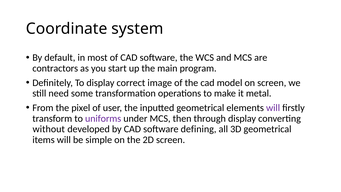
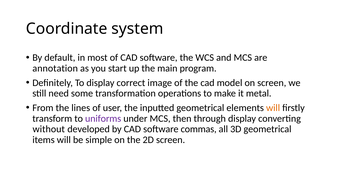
contractors: contractors -> annotation (55, 68)
pixel: pixel -> lines (81, 108)
will colour: purple -> orange (273, 108)
defining: defining -> commas (199, 129)
